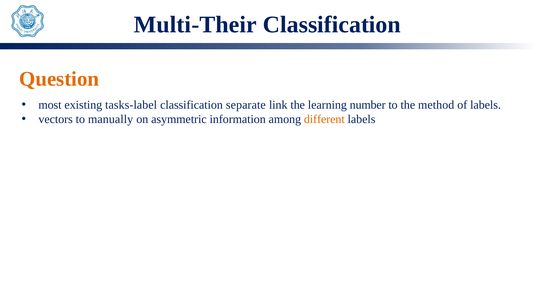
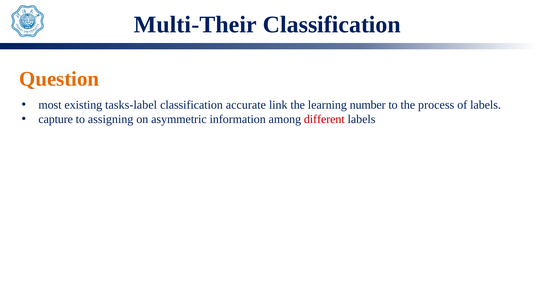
separate: separate -> accurate (246, 105)
method: method -> process (436, 105)
vectors: vectors -> capture (56, 119)
manually: manually -> assigning (111, 119)
different colour: orange -> red (324, 119)
